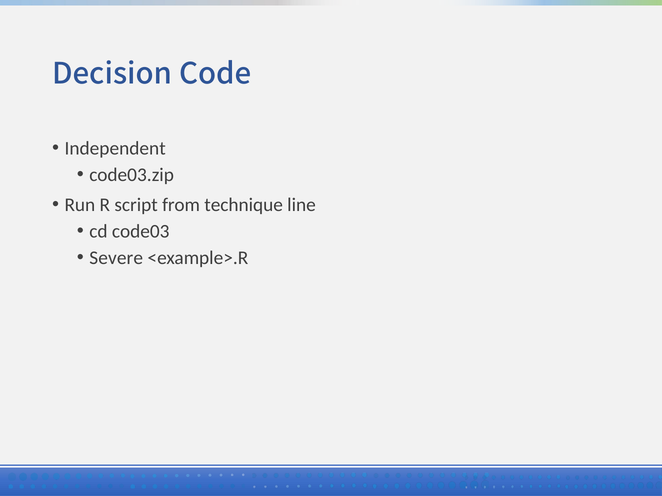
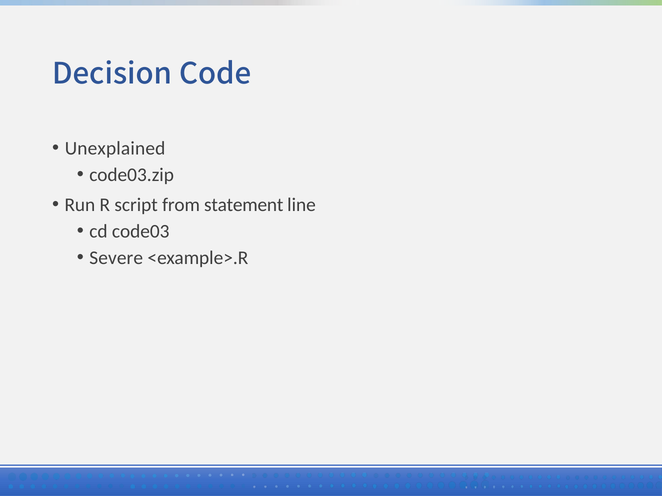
Independent: Independent -> Unexplained (115, 148)
technique: technique -> statement (244, 205)
